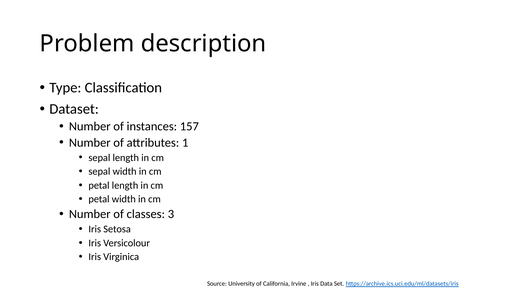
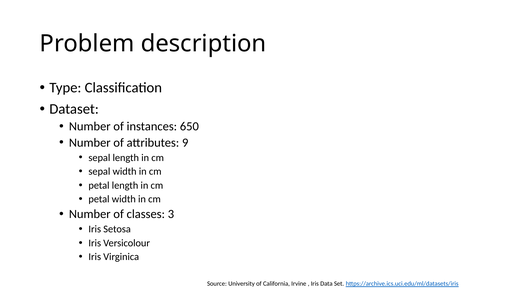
157: 157 -> 650 (189, 126)
1: 1 -> 9 (185, 143)
